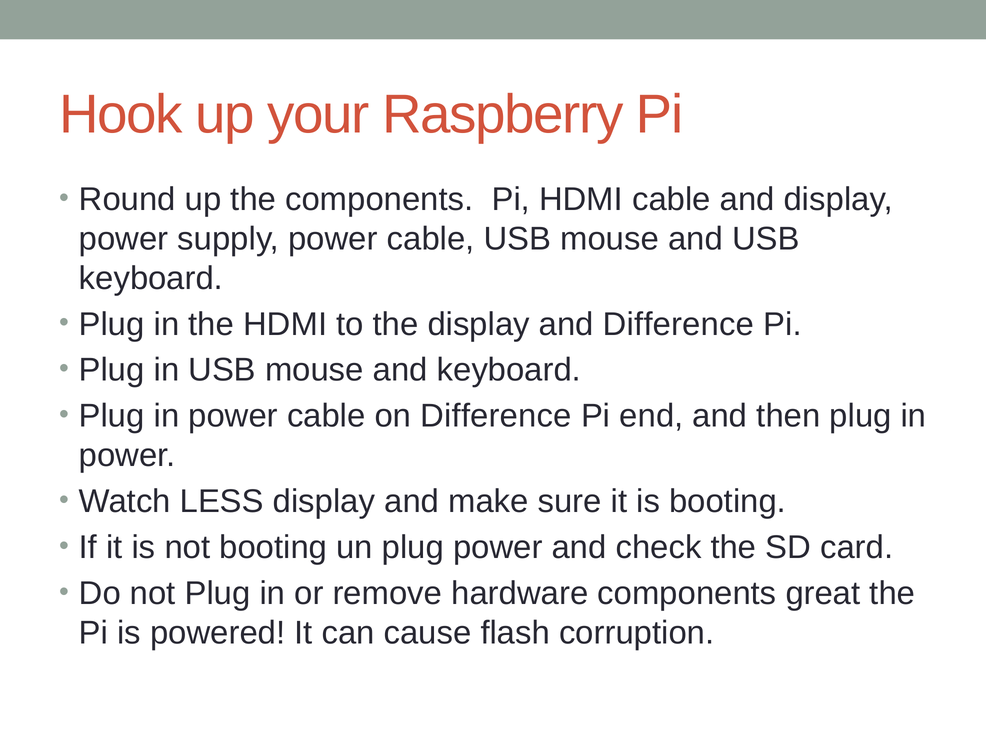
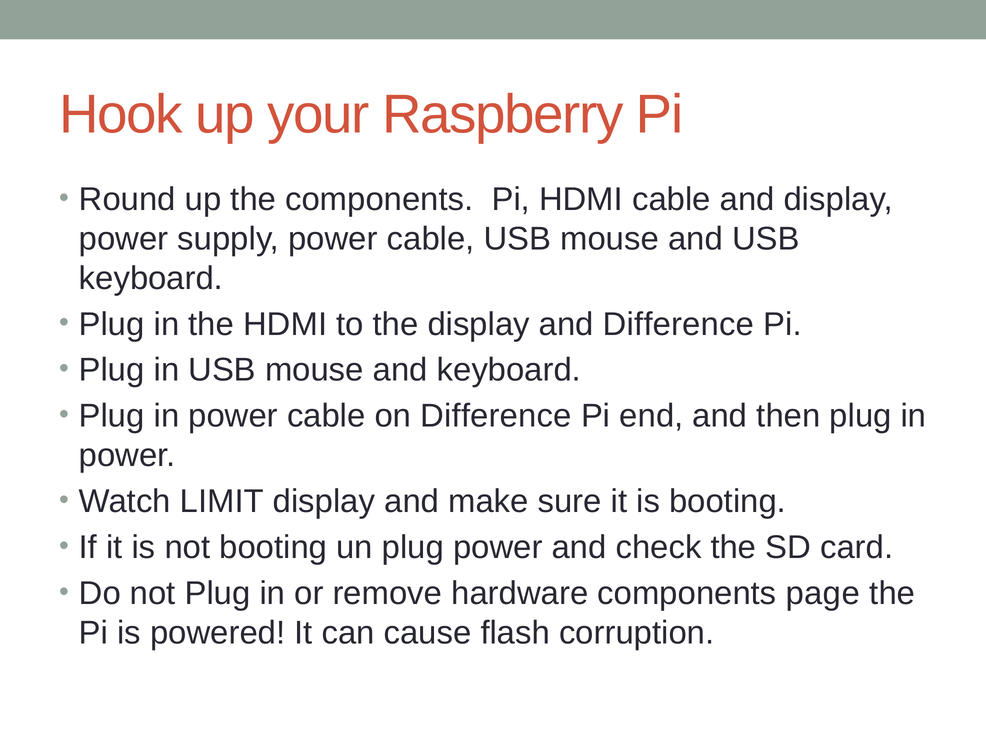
LESS: LESS -> LIMIT (222, 502)
great: great -> page (823, 594)
